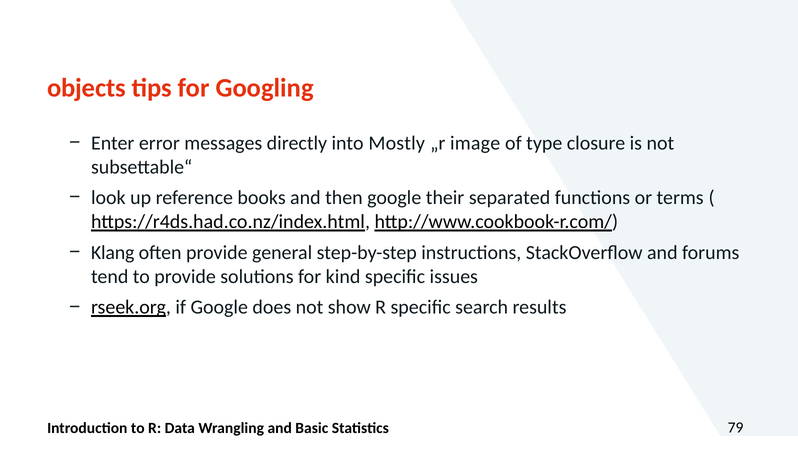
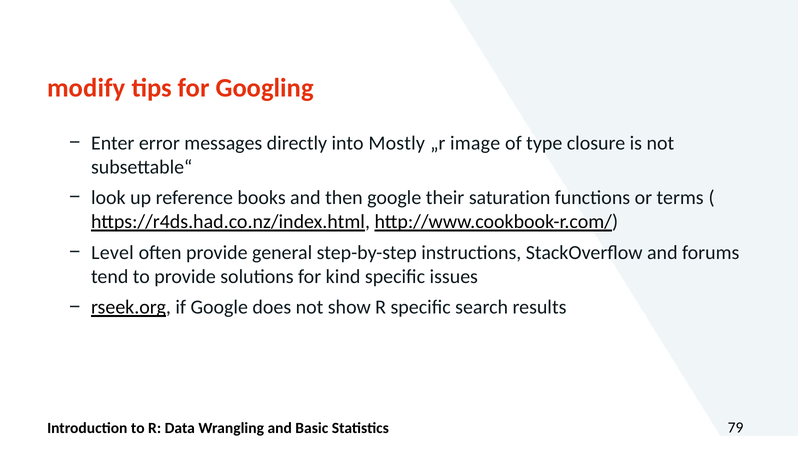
objects: objects -> modify (86, 88)
separated: separated -> saturation (510, 198)
Klang: Klang -> Level (112, 253)
